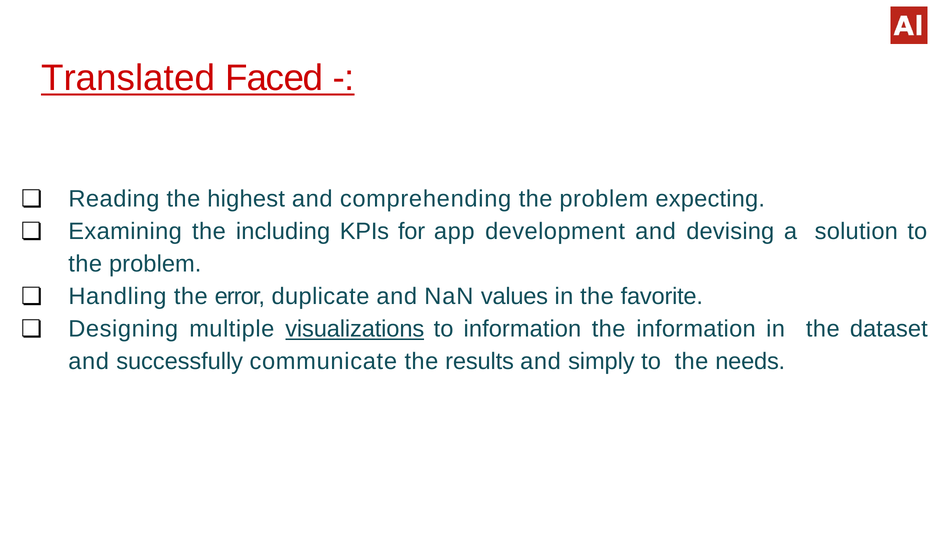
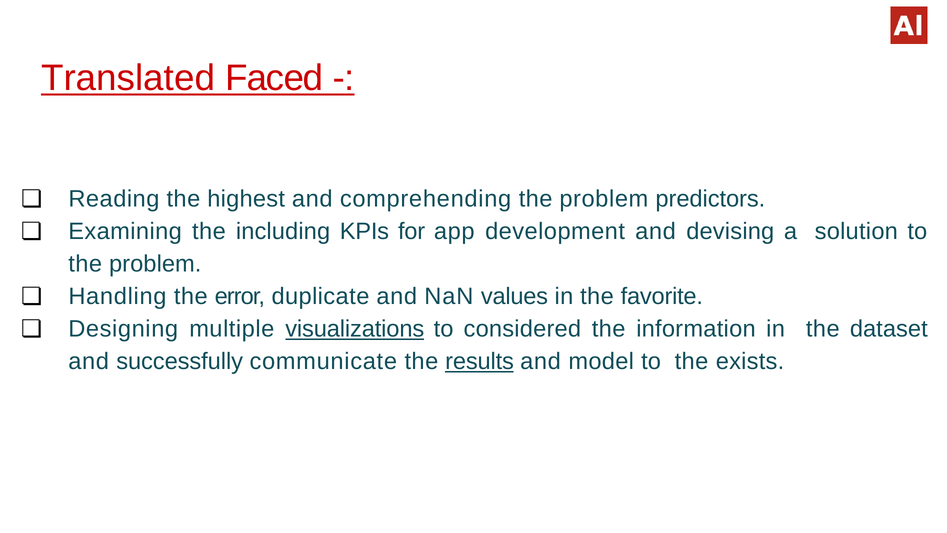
expecting: expecting -> predictors (710, 199)
to information: information -> considered (522, 329)
results underline: none -> present (480, 361)
simply: simply -> model (601, 361)
needs: needs -> exists (750, 361)
